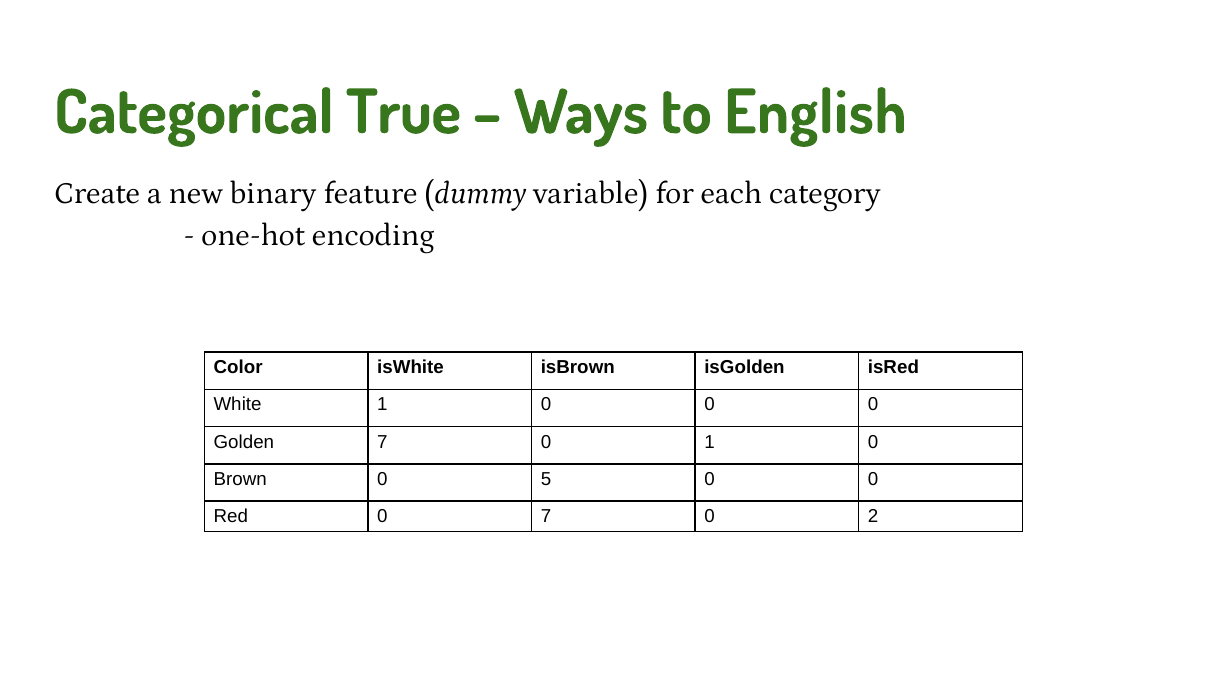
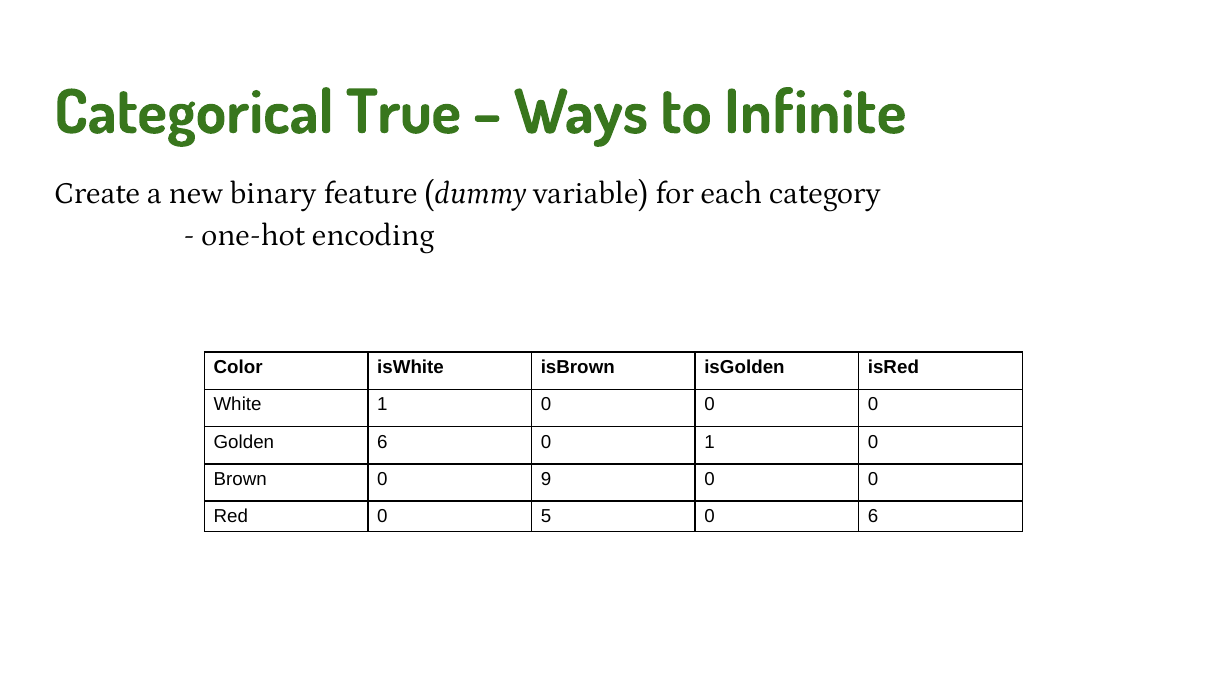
English: English -> Infinite (815, 113)
Golden 7: 7 -> 6 (382, 442)
5: 5 -> 9 (546, 479)
0 7: 7 -> 5 (546, 517)
0 2: 2 -> 6 (873, 517)
